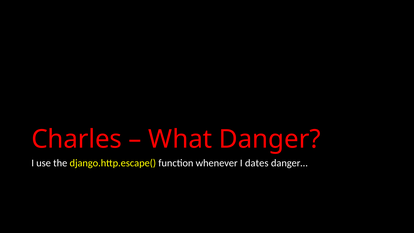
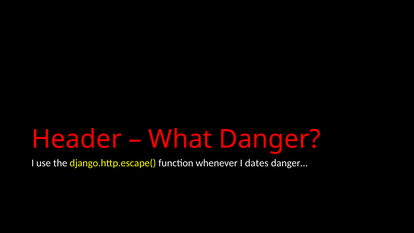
Charles: Charles -> Header (77, 139)
